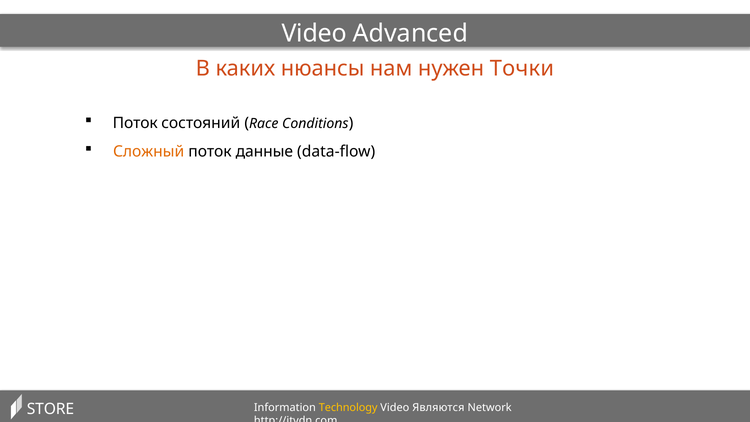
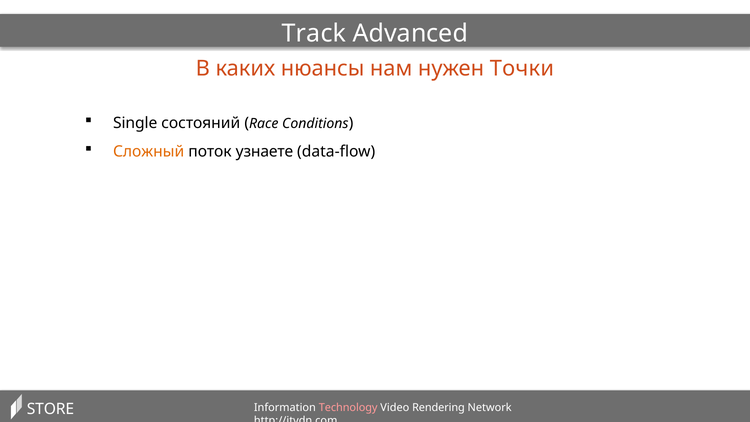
Video: Video -> Track (314, 34)
Поток: Поток -> Single (135, 123)
данные: данные -> узнаете (264, 151)
Technology colour: yellow -> pink (348, 407)
Являются: Являются -> Rendering (439, 407)
